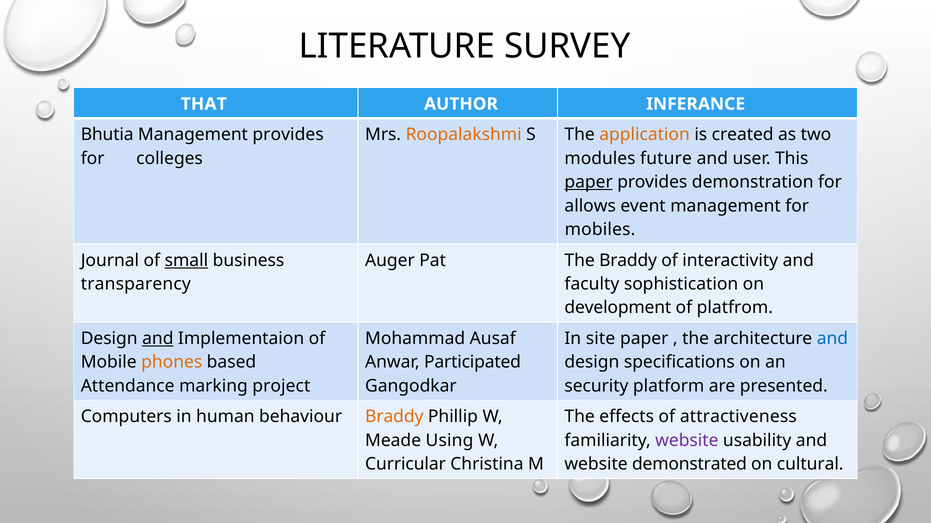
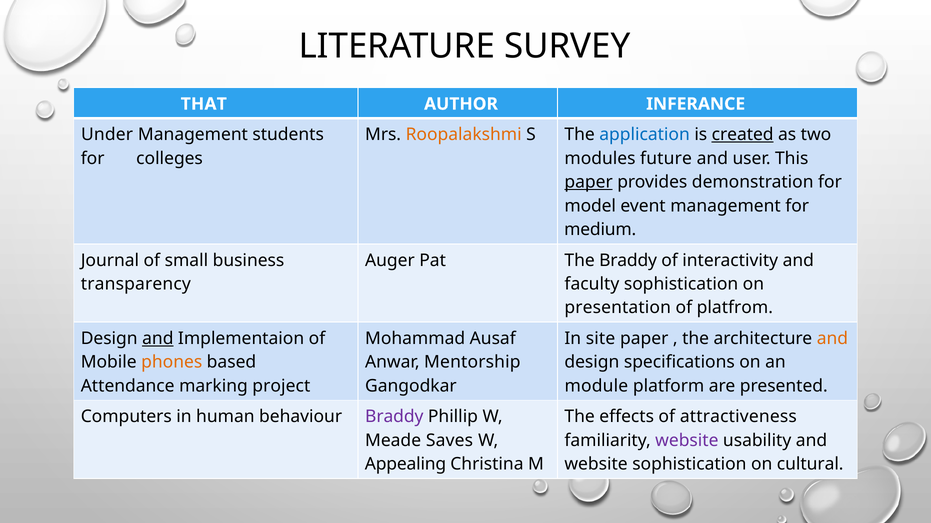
Bhutia: Bhutia -> Under (107, 135)
Management provides: provides -> students (288, 135)
application colour: orange -> blue (645, 135)
created underline: none -> present (743, 135)
allows: allows -> model (590, 206)
mobiles: mobiles -> medium (600, 230)
small underline: present -> none (186, 261)
development: development -> presentation (618, 308)
and colour: blue -> orange (832, 339)
Participated: Participated -> Mentorship (472, 363)
security: security -> module (596, 386)
Braddy colour: orange -> purple (394, 417)
Using: Using -> Saves (449, 441)
Curricular: Curricular -> Appealing (406, 465)
website demonstrated: demonstrated -> sophistication (689, 465)
